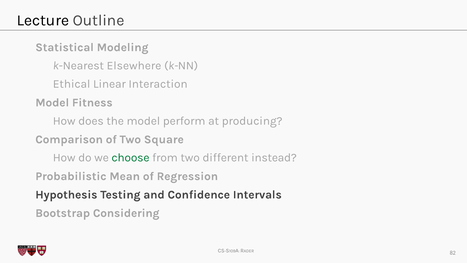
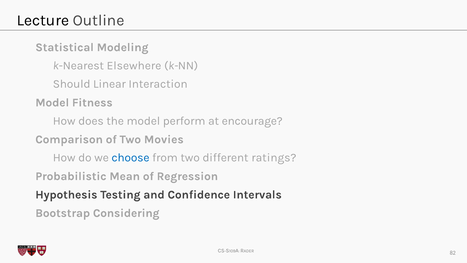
Ethical: Ethical -> Should (72, 84)
producing: producing -> encourage (252, 121)
Square: Square -> Movies (164, 139)
choose colour: green -> blue (130, 158)
instead: instead -> ratings (274, 158)
